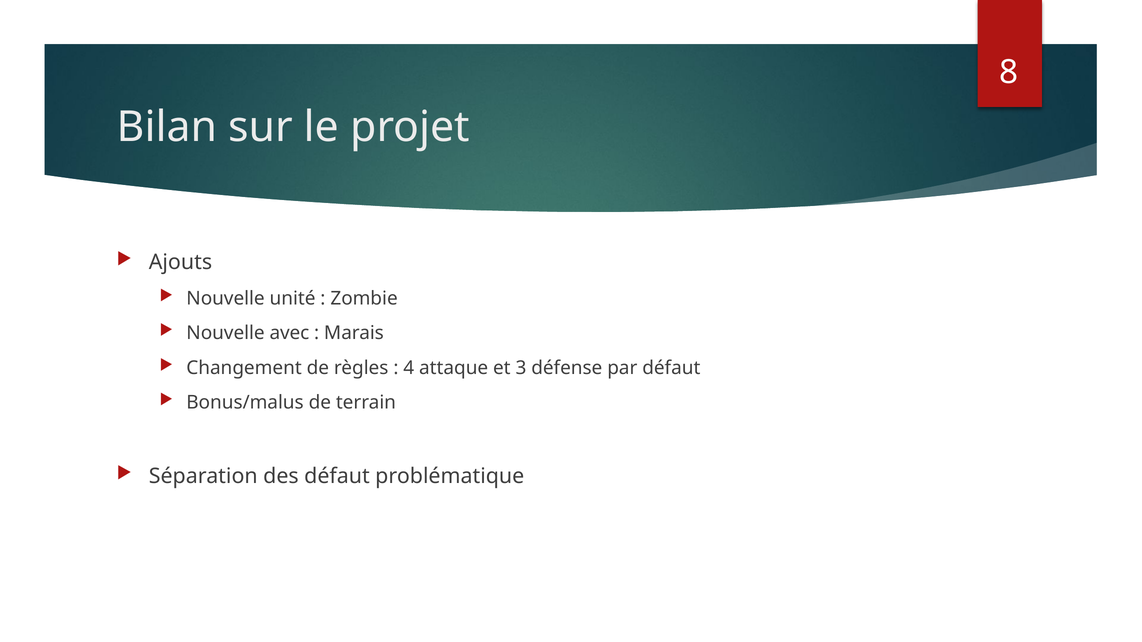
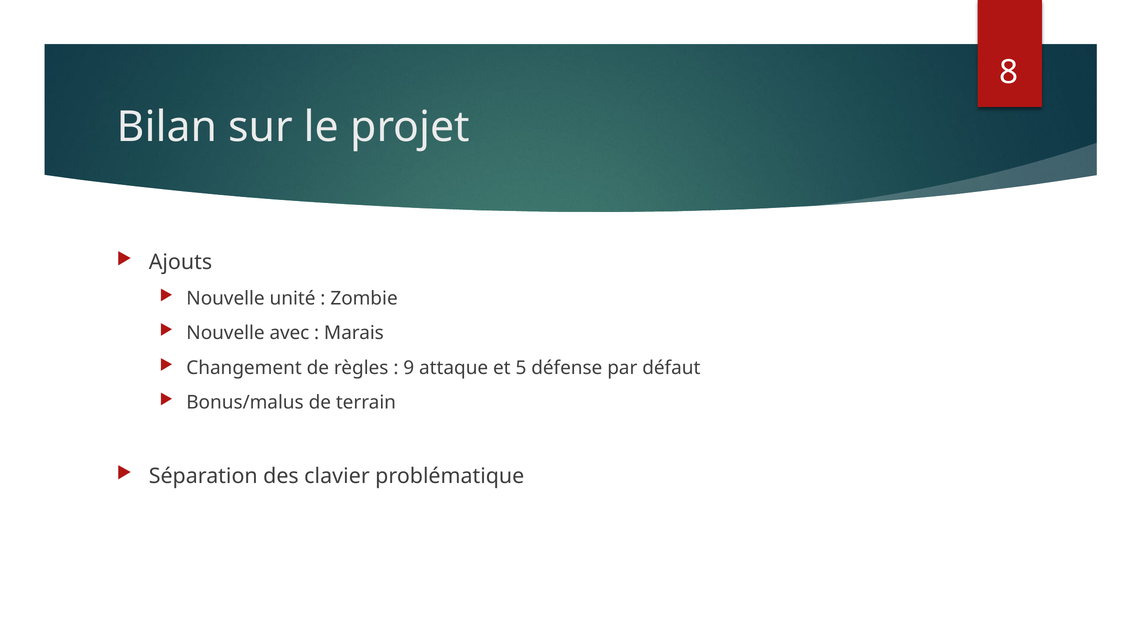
4: 4 -> 9 (409, 368)
3: 3 -> 5 (521, 368)
des défaut: défaut -> clavier (337, 477)
